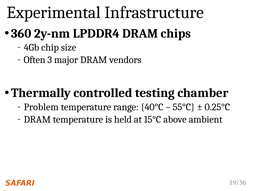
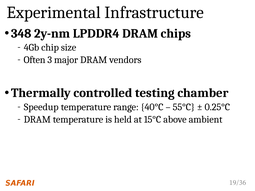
360: 360 -> 348 (21, 33)
Problem: Problem -> Speedup (41, 107)
